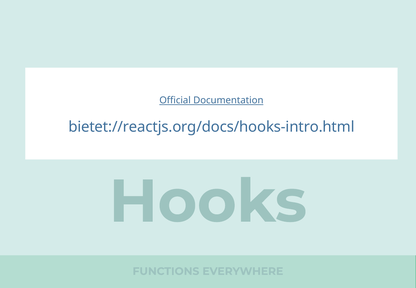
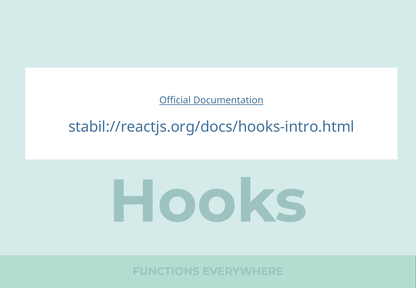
bietet://reactjs.org/docs/hooks-intro.html: bietet://reactjs.org/docs/hooks-intro.html -> stabil://reactjs.org/docs/hooks-intro.html (211, 127)
